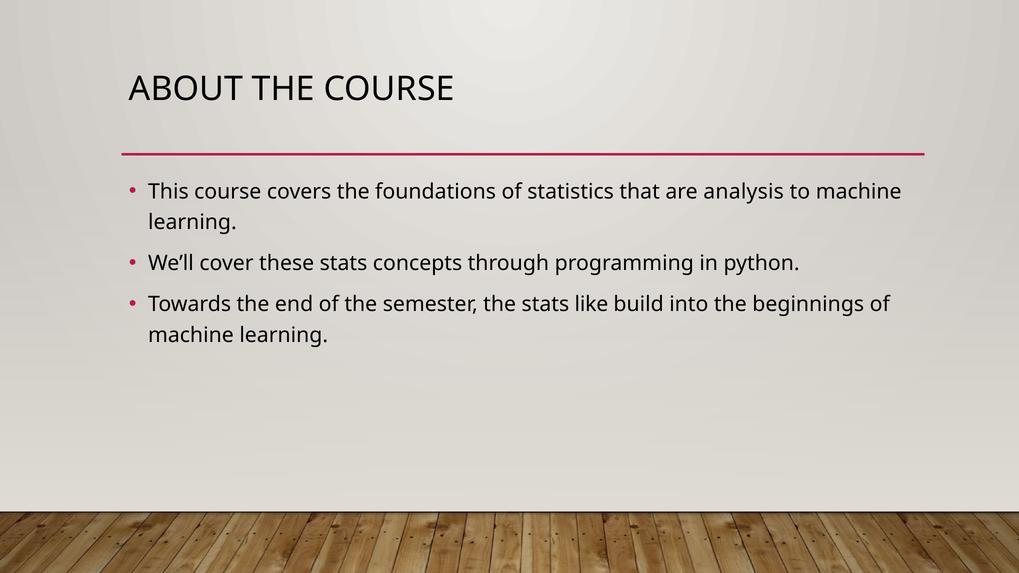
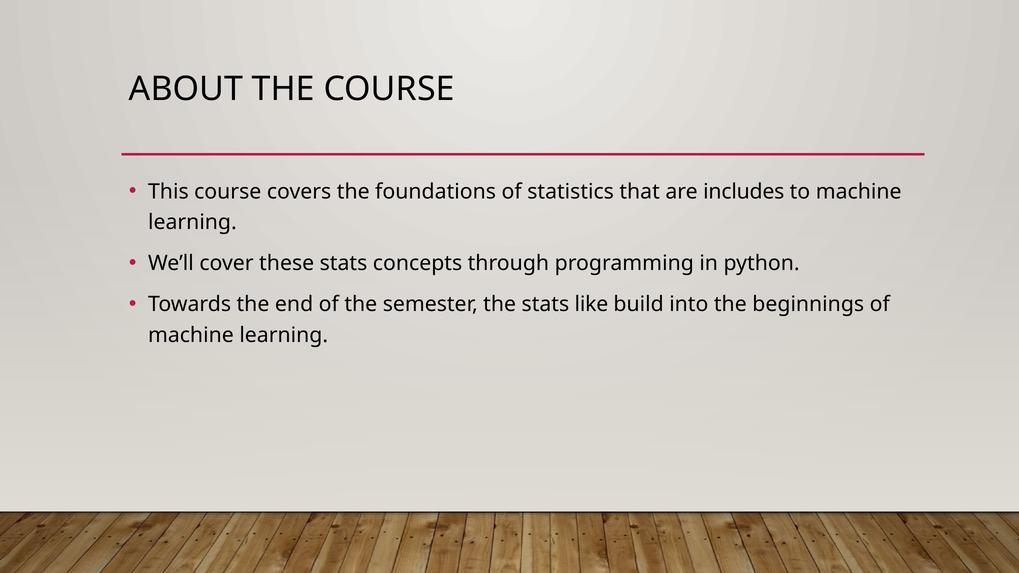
analysis: analysis -> includes (744, 192)
